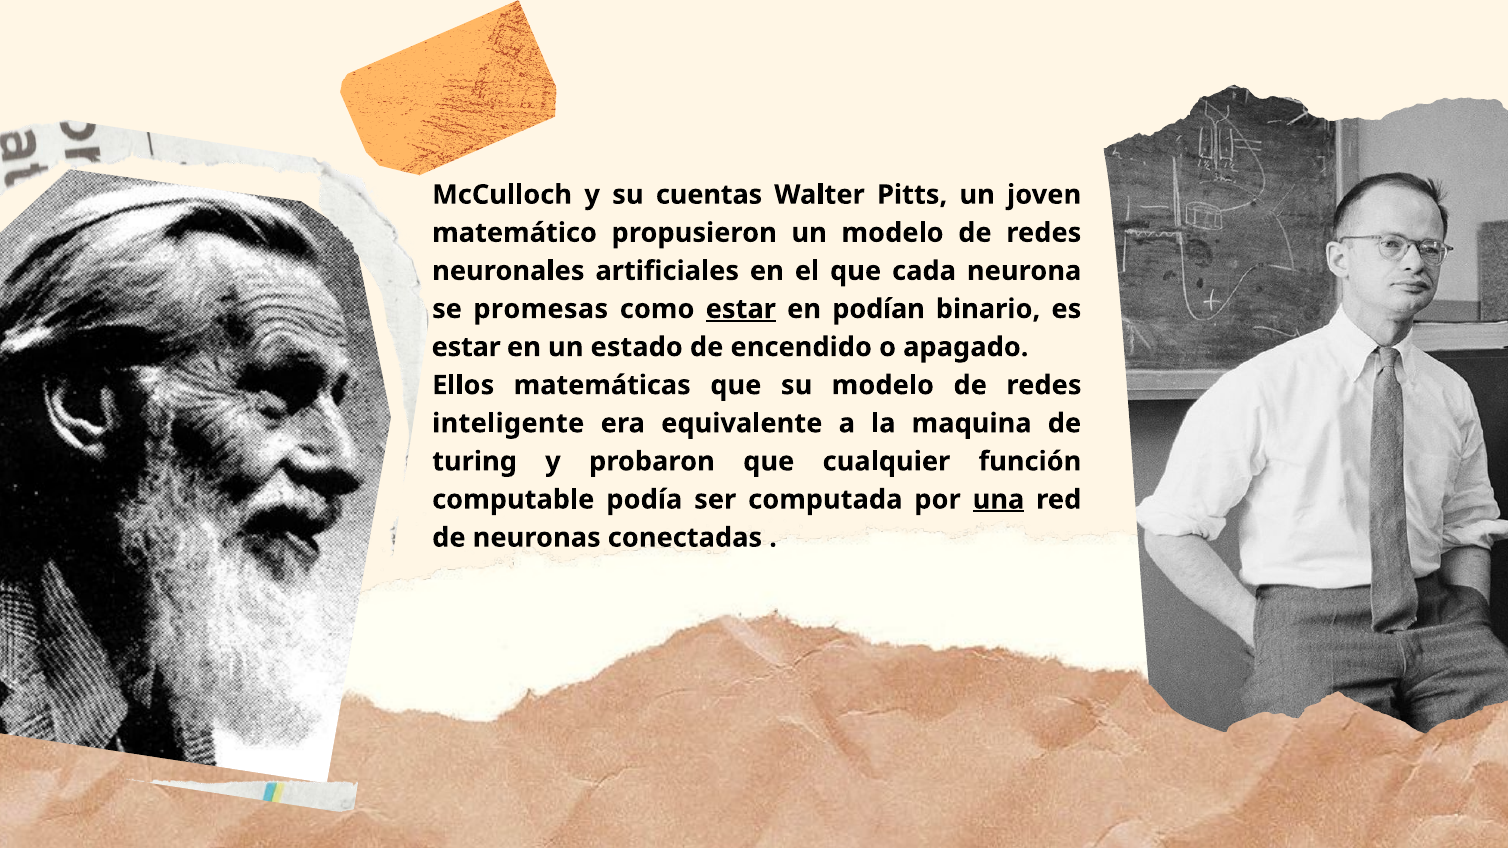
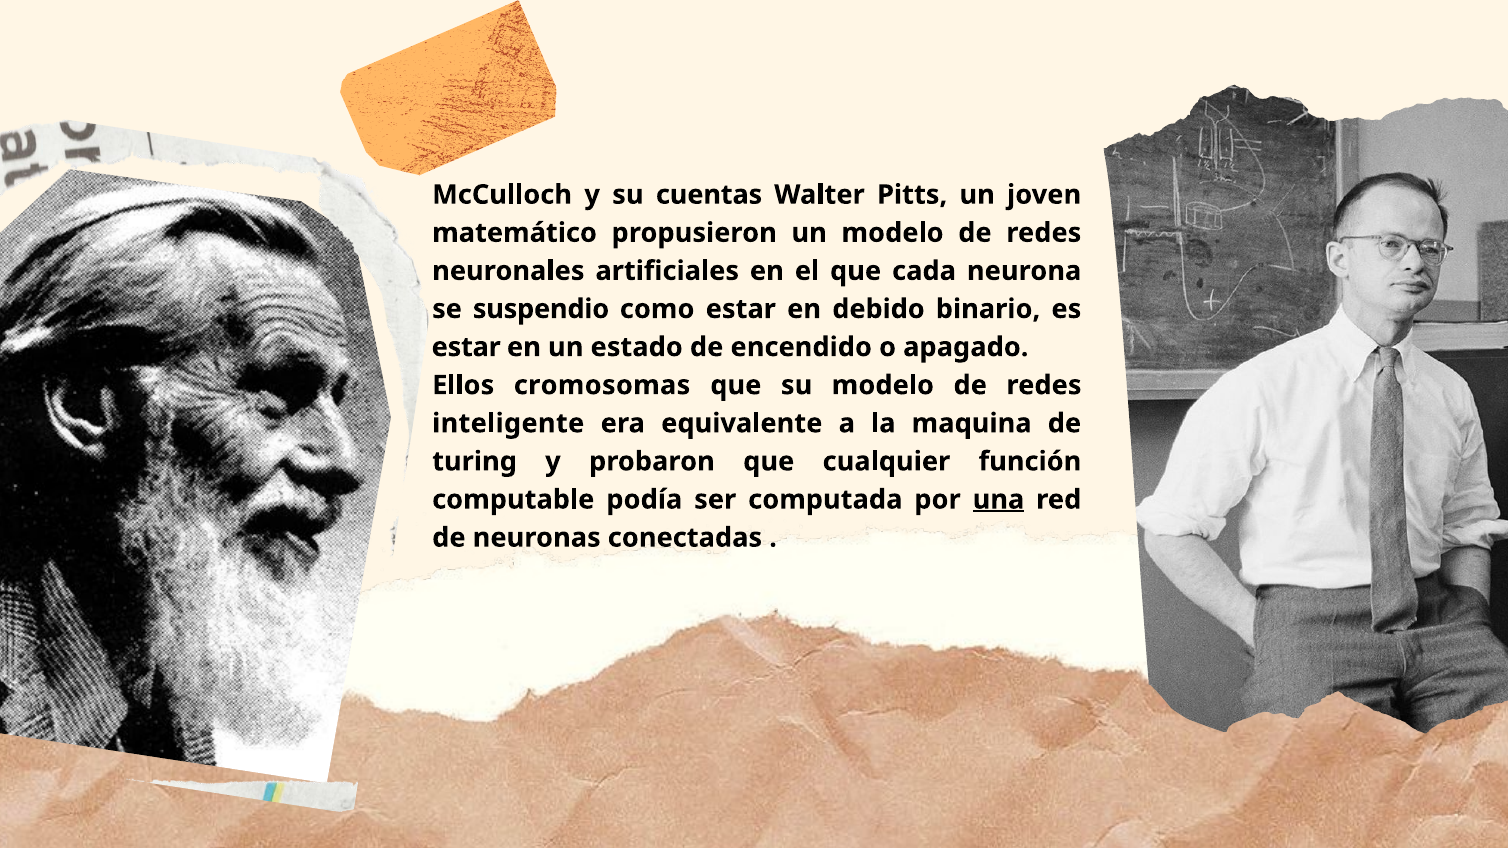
promesas: promesas -> suspendio (541, 309)
estar underline: present -> none (741, 309)
podían: podían -> debido (879, 309)
matemáticas: matemáticas -> cromosomas (602, 385)
